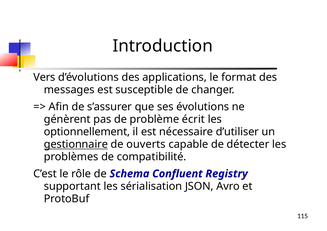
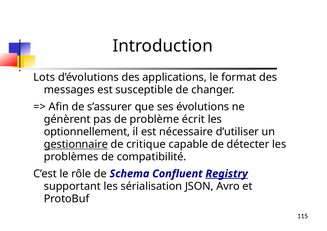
Vers: Vers -> Lots (44, 77)
ouverts: ouverts -> critique (146, 144)
Registry underline: none -> present (227, 174)
